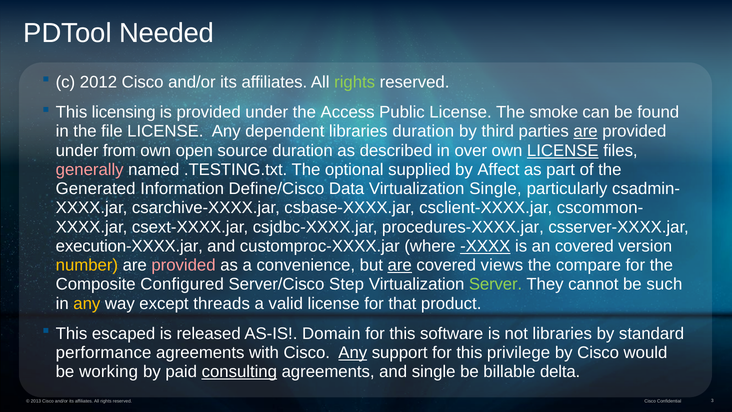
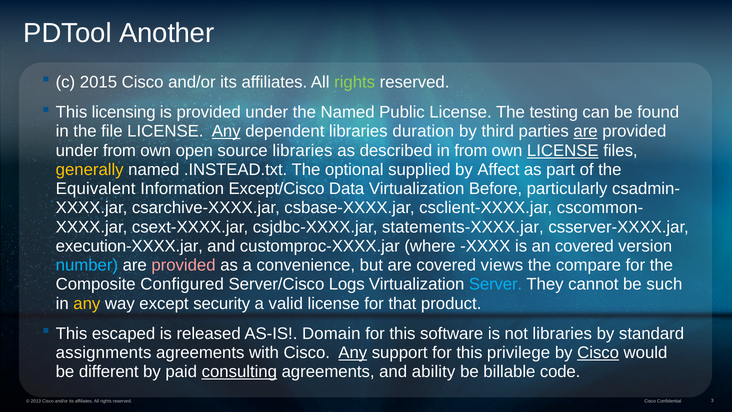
Needed: Needed -> Another (167, 33)
2012: 2012 -> 2015 (98, 82)
the Access: Access -> Named (348, 112)
smoke: smoke -> testing (554, 112)
Any underline: none -> present (226, 131)
source duration: duration -> libraries (302, 151)
in over: over -> from (471, 151)
generally colour: pink -> yellow (90, 170)
.TESTING.txt: .TESTING.txt -> .INSTEAD.txt (236, 170)
Generated: Generated -> Equivalent (96, 189)
Define/Cisco: Define/Cisco -> Except/Cisco (277, 189)
Virtualization Single: Single -> Before (496, 189)
procedures-XXXX.jar: procedures-XXXX.jar -> statements-XXXX.jar (463, 227)
XXXX underline: present -> none (485, 246)
number colour: yellow -> light blue (87, 265)
are underline: present -> none (400, 265)
Step: Step -> Logs (347, 284)
Server colour: light green -> light blue (496, 284)
threads: threads -> security (222, 303)
performance: performance -> assignments (104, 353)
Cisco underline: none -> present (598, 353)
working: working -> different (109, 372)
and single: single -> ability (434, 372)
delta: delta -> code (560, 372)
